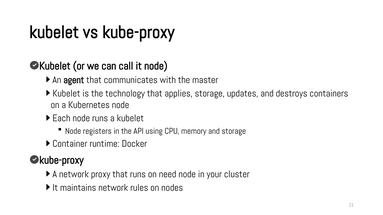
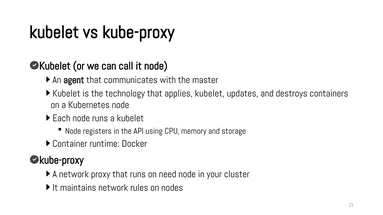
applies storage: storage -> kubelet (210, 94)
